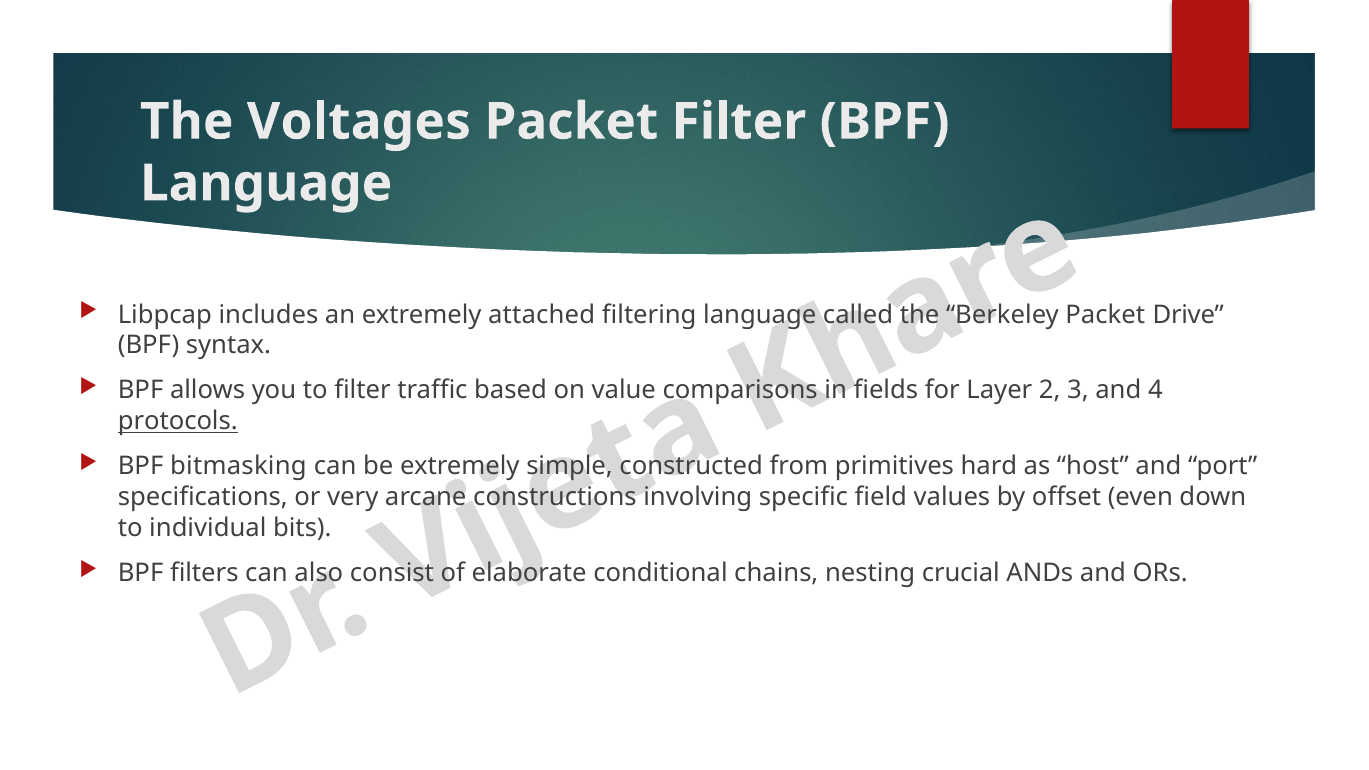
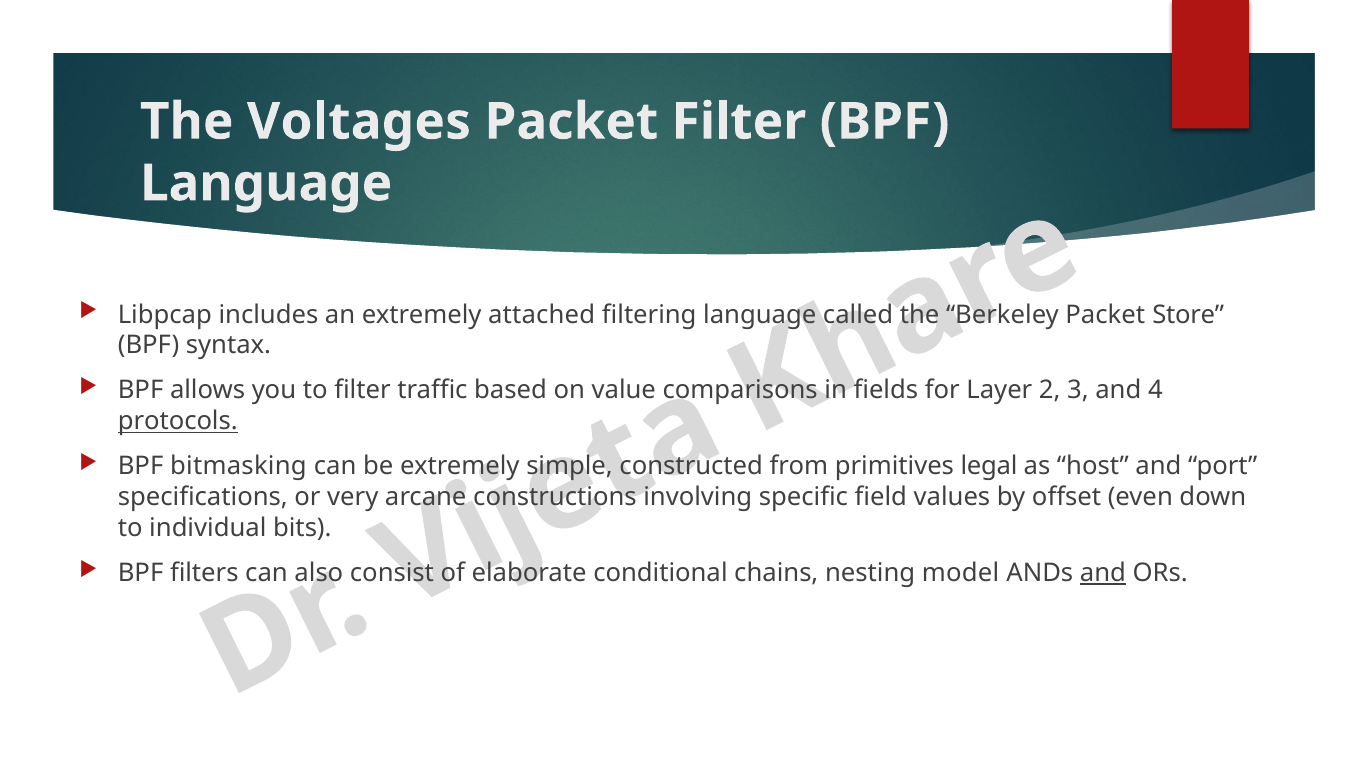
Drive: Drive -> Store (1188, 315)
hard: hard -> legal (989, 466)
crucial: crucial -> model (961, 573)
and underline: none -> present (1103, 573)
